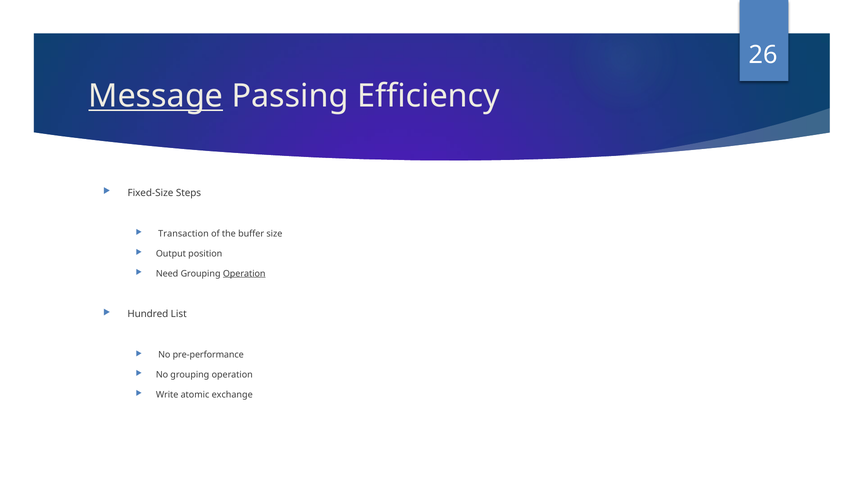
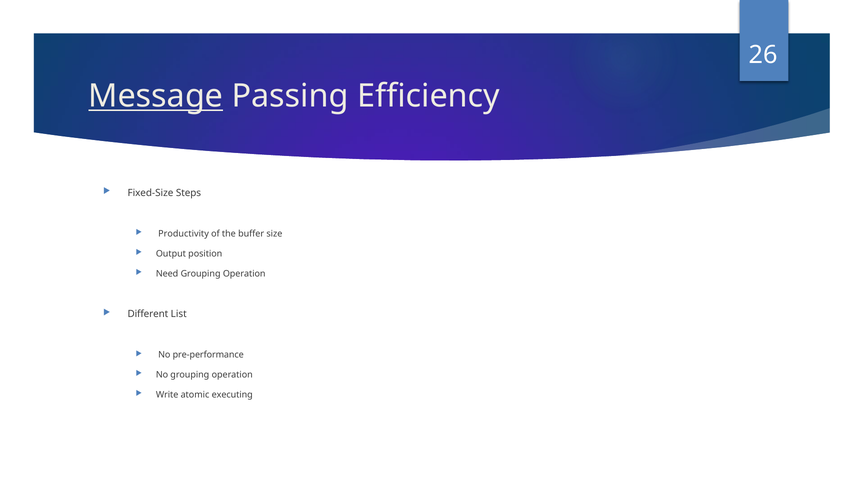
Transaction: Transaction -> Productivity (184, 234)
Operation underline: present -> none (244, 274)
Hundred: Hundred -> Different (148, 314)
exchange: exchange -> executing (232, 395)
